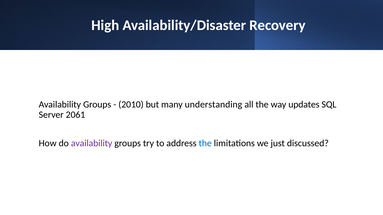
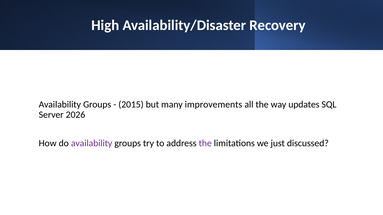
2010: 2010 -> 2015 (131, 105)
understanding: understanding -> improvements (213, 105)
2061: 2061 -> 2026 (75, 115)
the colour: blue -> purple (205, 144)
